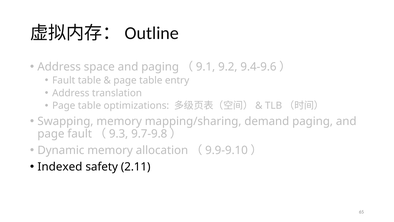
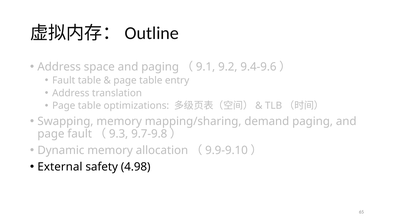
Indexed: Indexed -> External (60, 167)
2.11: 2.11 -> 4.98 (136, 167)
